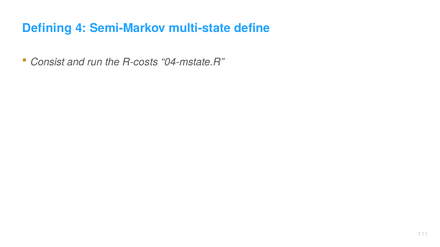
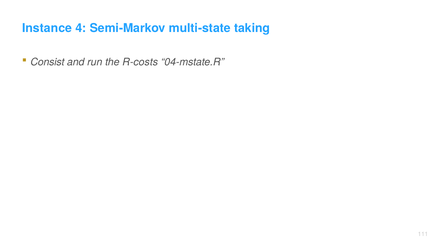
Defining: Defining -> Instance (47, 28)
define: define -> taking (252, 28)
